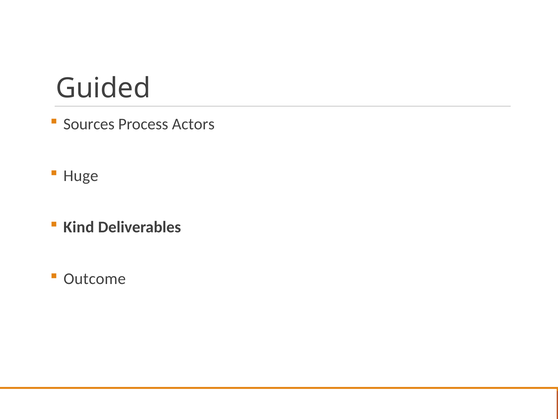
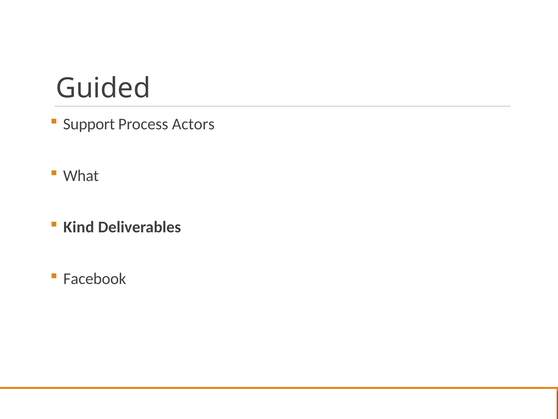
Sources: Sources -> Support (89, 124)
Huge: Huge -> What (81, 176)
Outcome: Outcome -> Facebook (95, 278)
